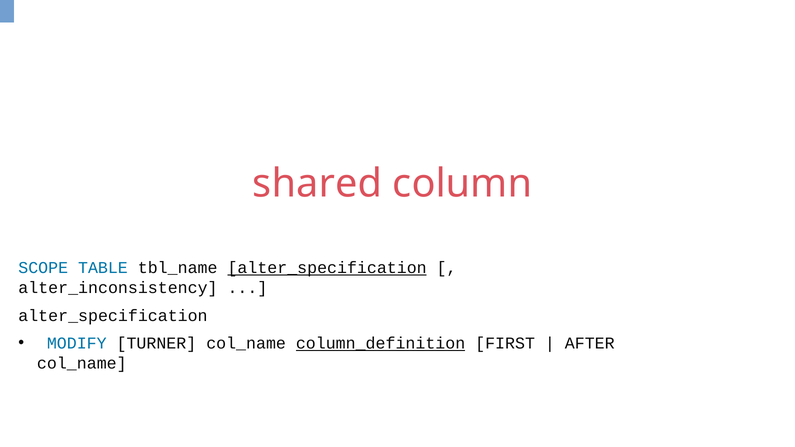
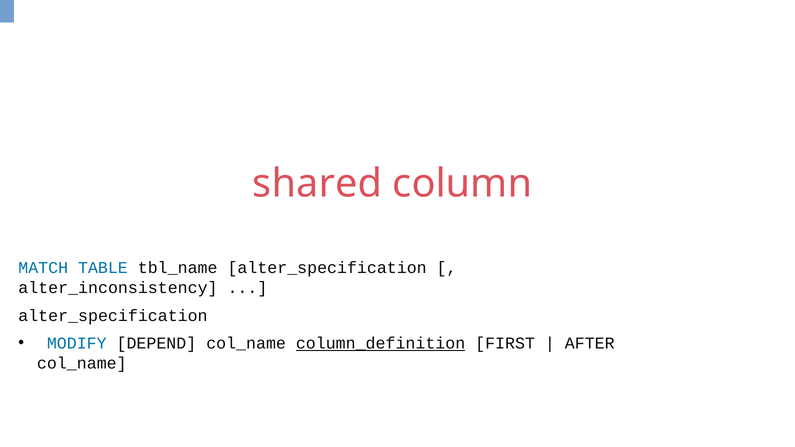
SCOPE: SCOPE -> MATCH (43, 268)
alter_specification underline: present -> none (327, 268)
TURNER: TURNER -> DEPEND (156, 344)
